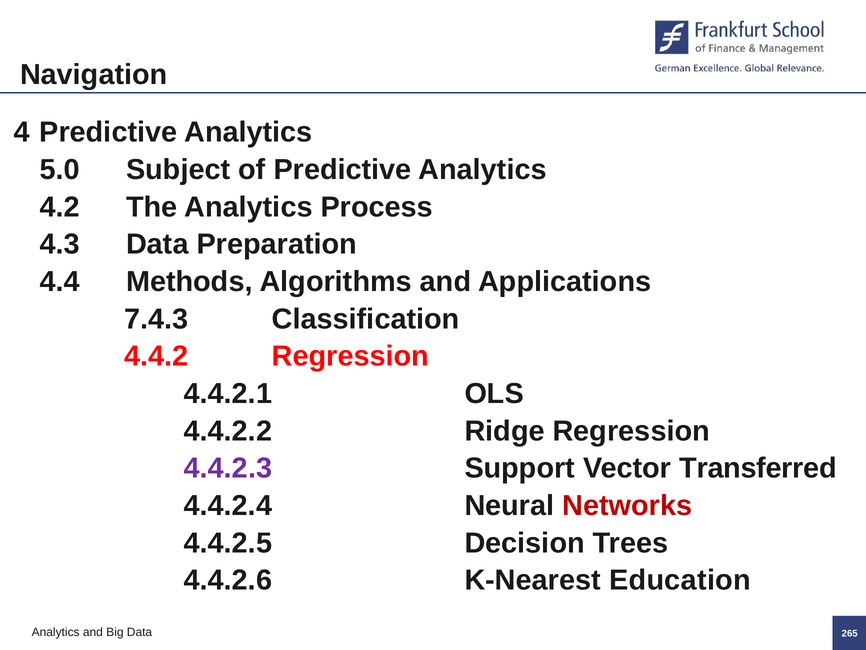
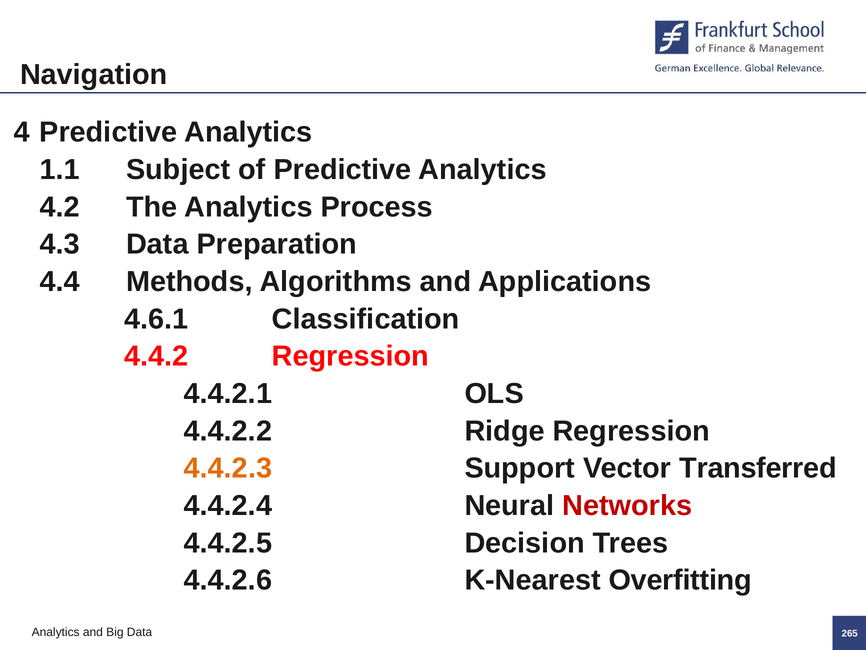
5.0: 5.0 -> 1.1 (60, 170)
7.4.3: 7.4.3 -> 4.6.1 (156, 319)
4.4.2.3 colour: purple -> orange (228, 468)
Education: Education -> Overfitting (680, 580)
